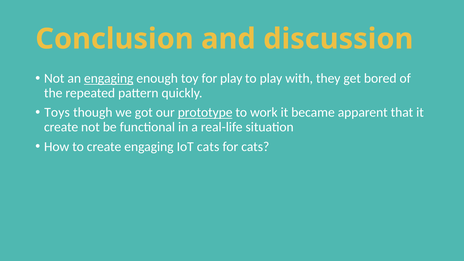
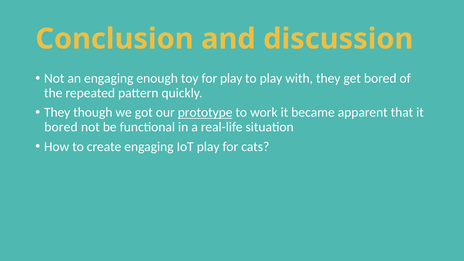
engaging underline: present -> none (109, 78)
Toys: Toys -> They (57, 113)
create: create -> bored (61, 127)
IoT cats: cats -> play (208, 147)
